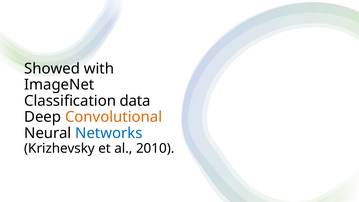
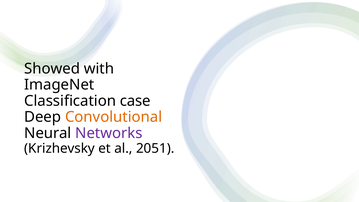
data: data -> case (135, 101)
Networks colour: blue -> purple (109, 133)
2010: 2010 -> 2051 (155, 148)
